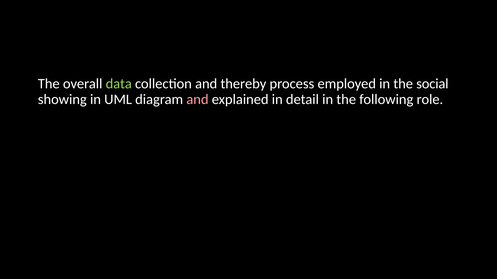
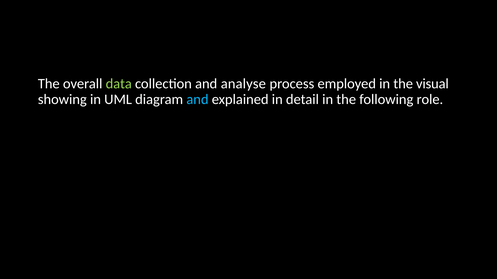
thereby: thereby -> analyse (243, 84)
social: social -> visual (432, 84)
and colour: pink -> light blue (197, 100)
